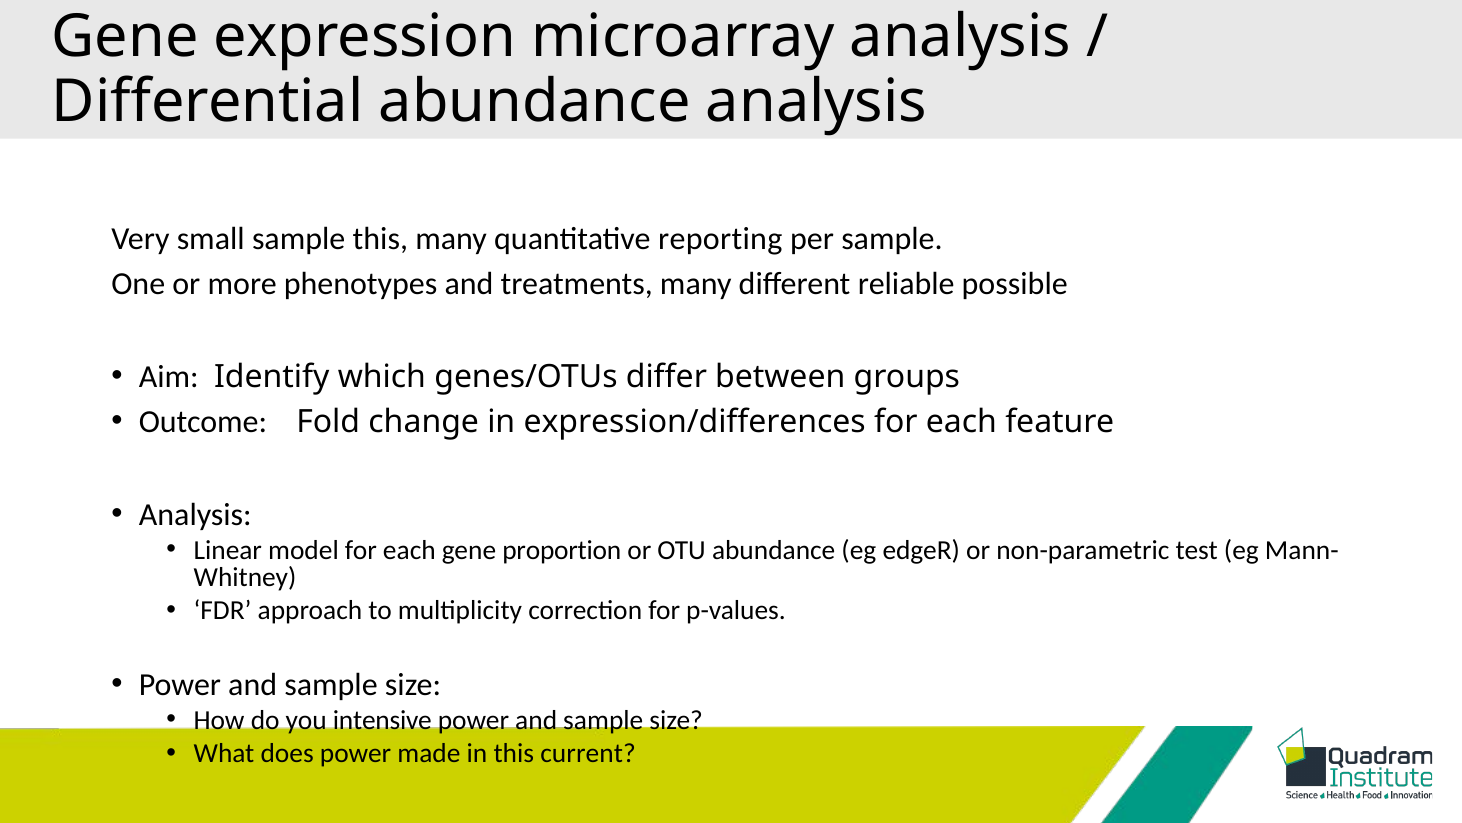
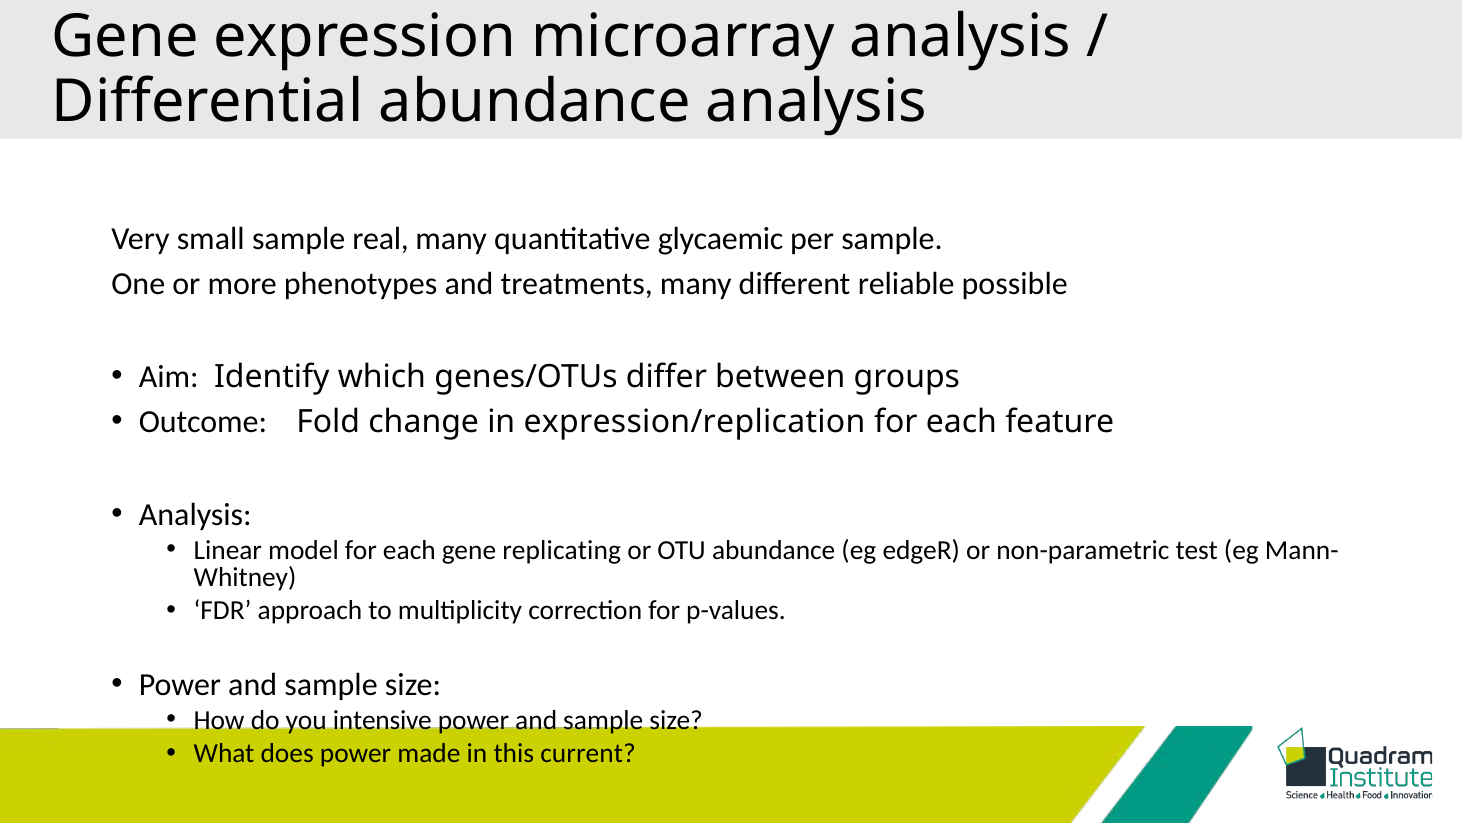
sample this: this -> real (381, 239)
reporting: reporting -> glycaemic (721, 239)
expression/differences: expression/differences -> expression/replication (694, 421)
proportion: proportion -> replicating (562, 550)
